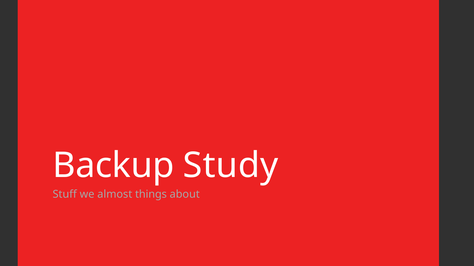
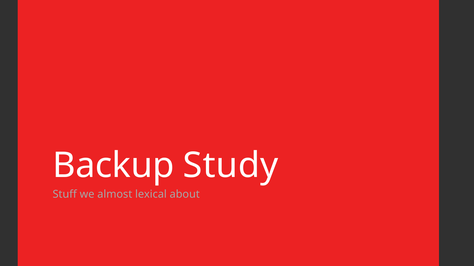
things: things -> lexical (151, 195)
